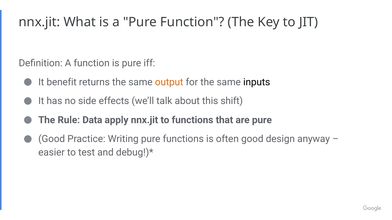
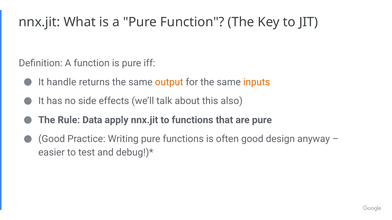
benefit: benefit -> handle (62, 82)
inputs colour: black -> orange (257, 82)
shift: shift -> also (232, 101)
